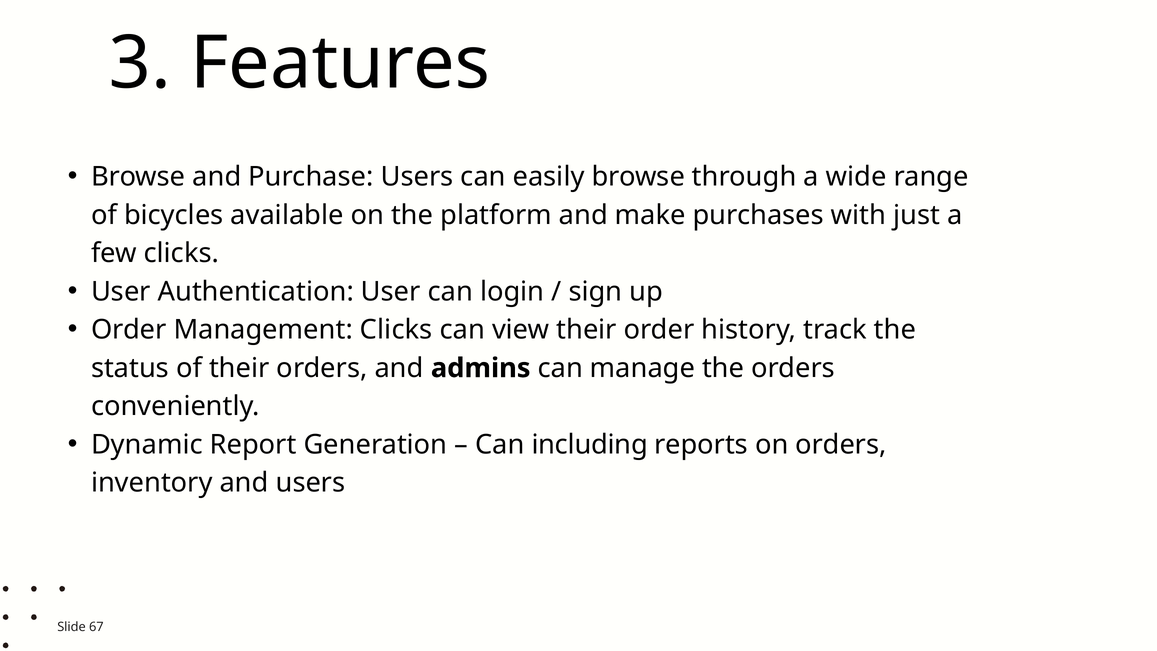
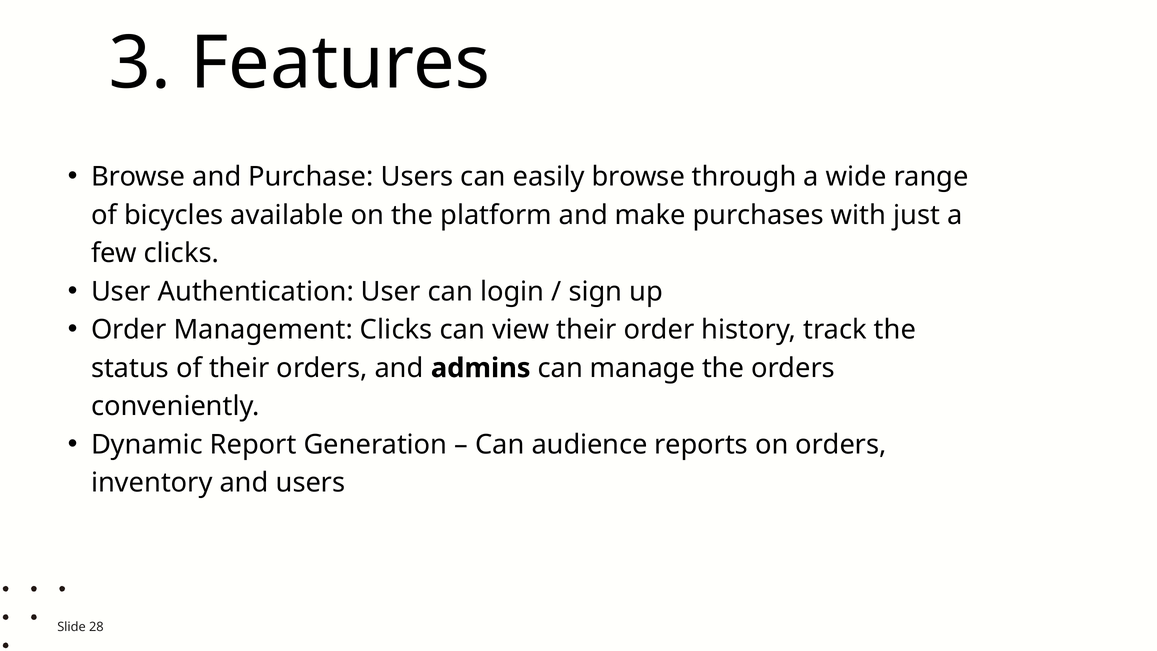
including: including -> audience (590, 444)
67: 67 -> 28 (96, 627)
